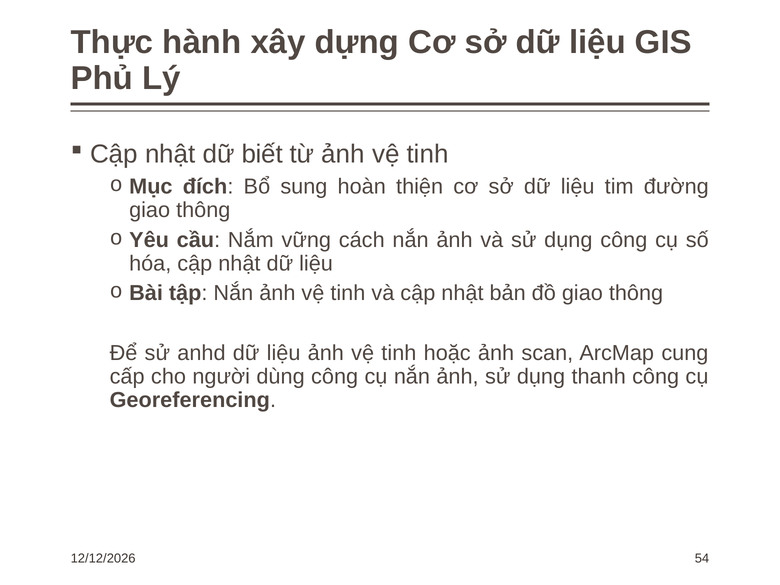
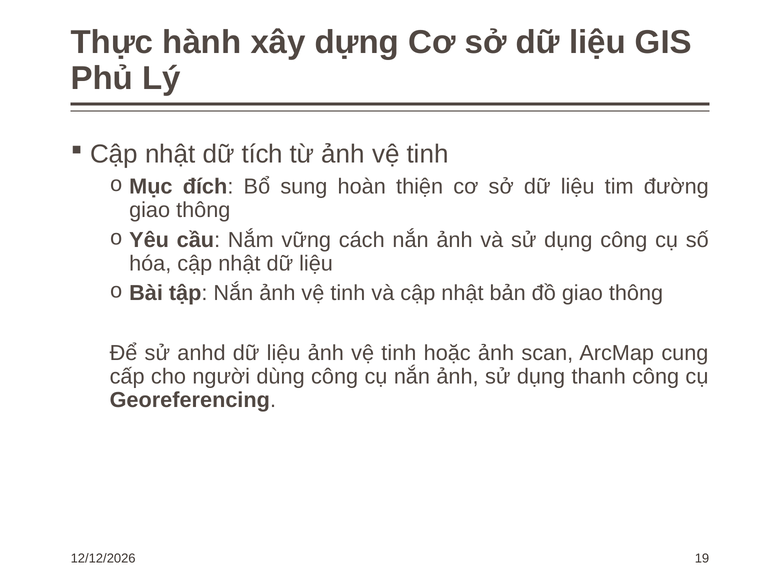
biết: biết -> tích (262, 154)
54: 54 -> 19 (702, 559)
